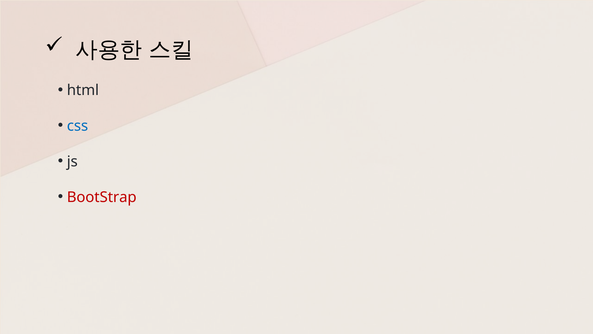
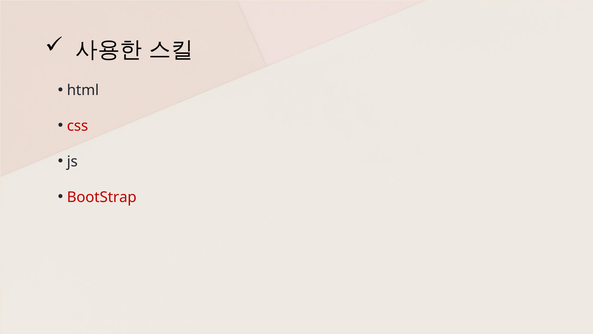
css colour: blue -> red (78, 126)
